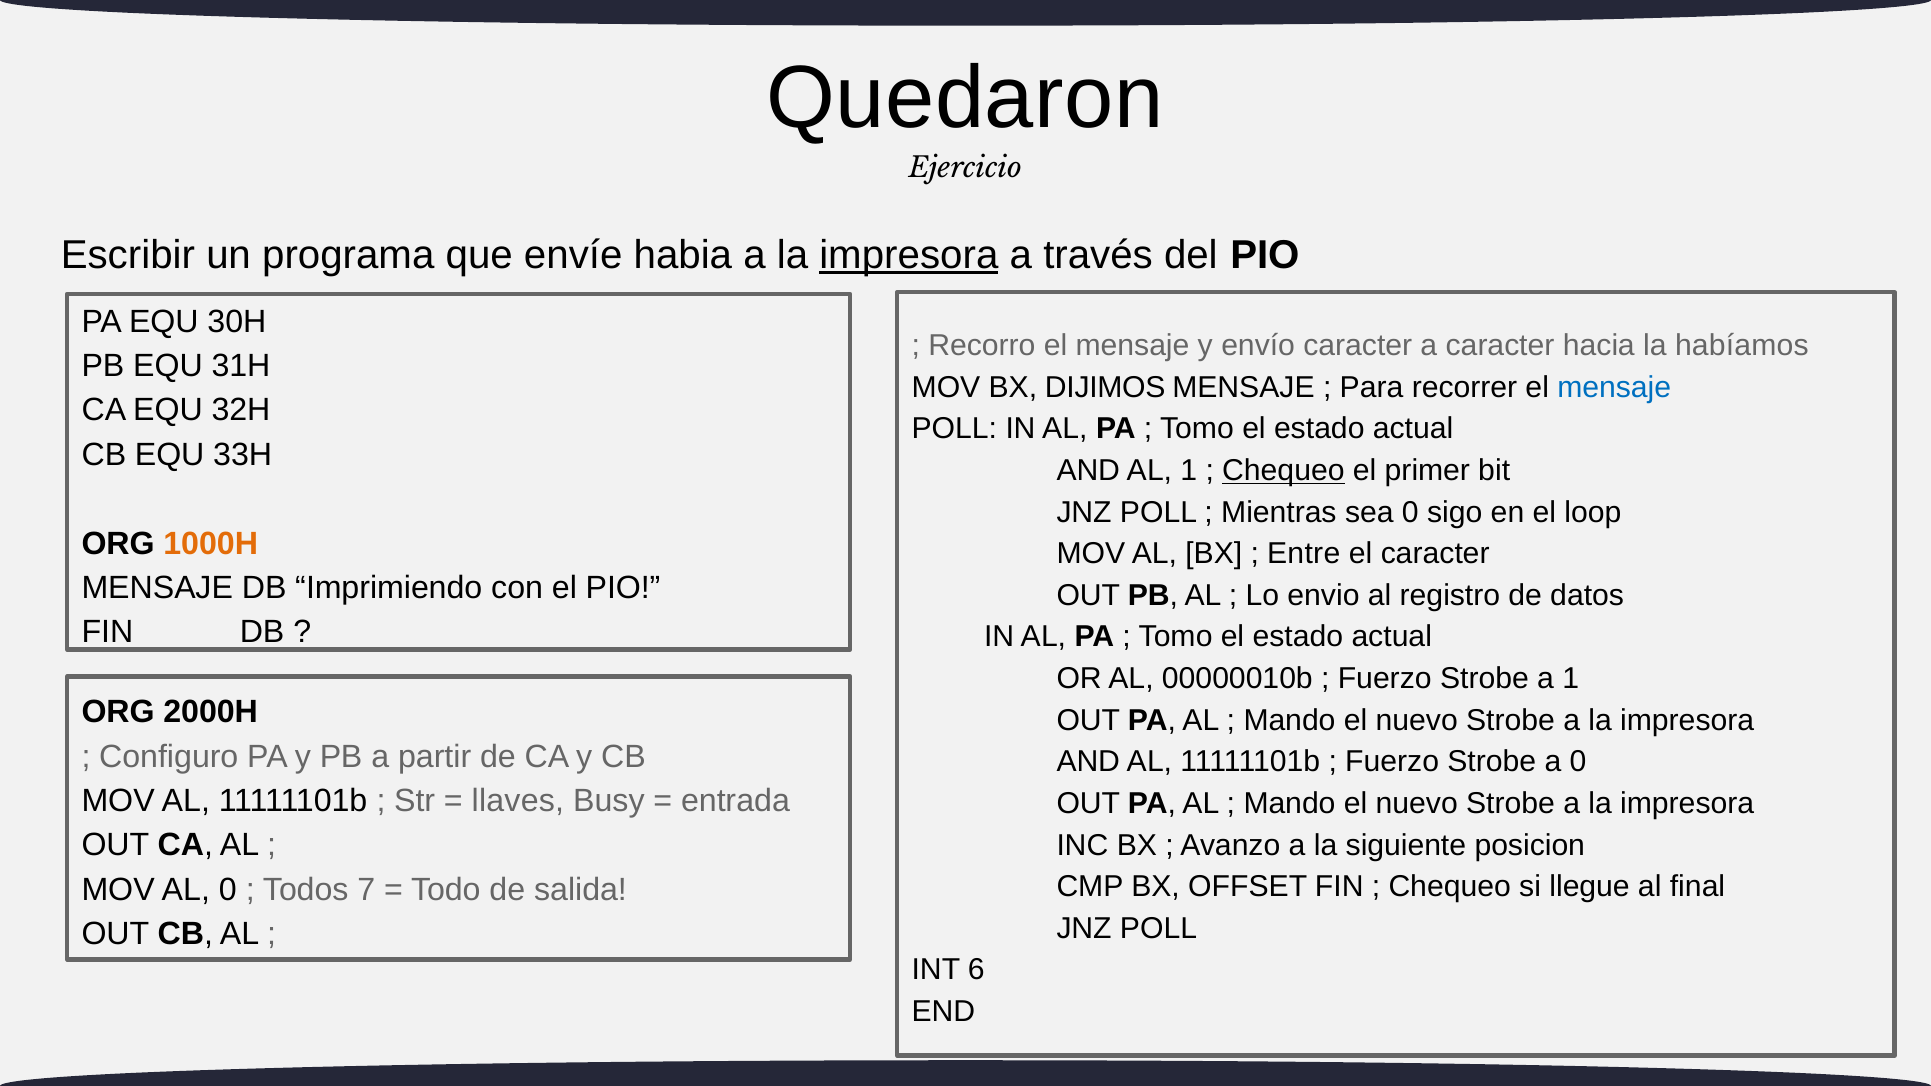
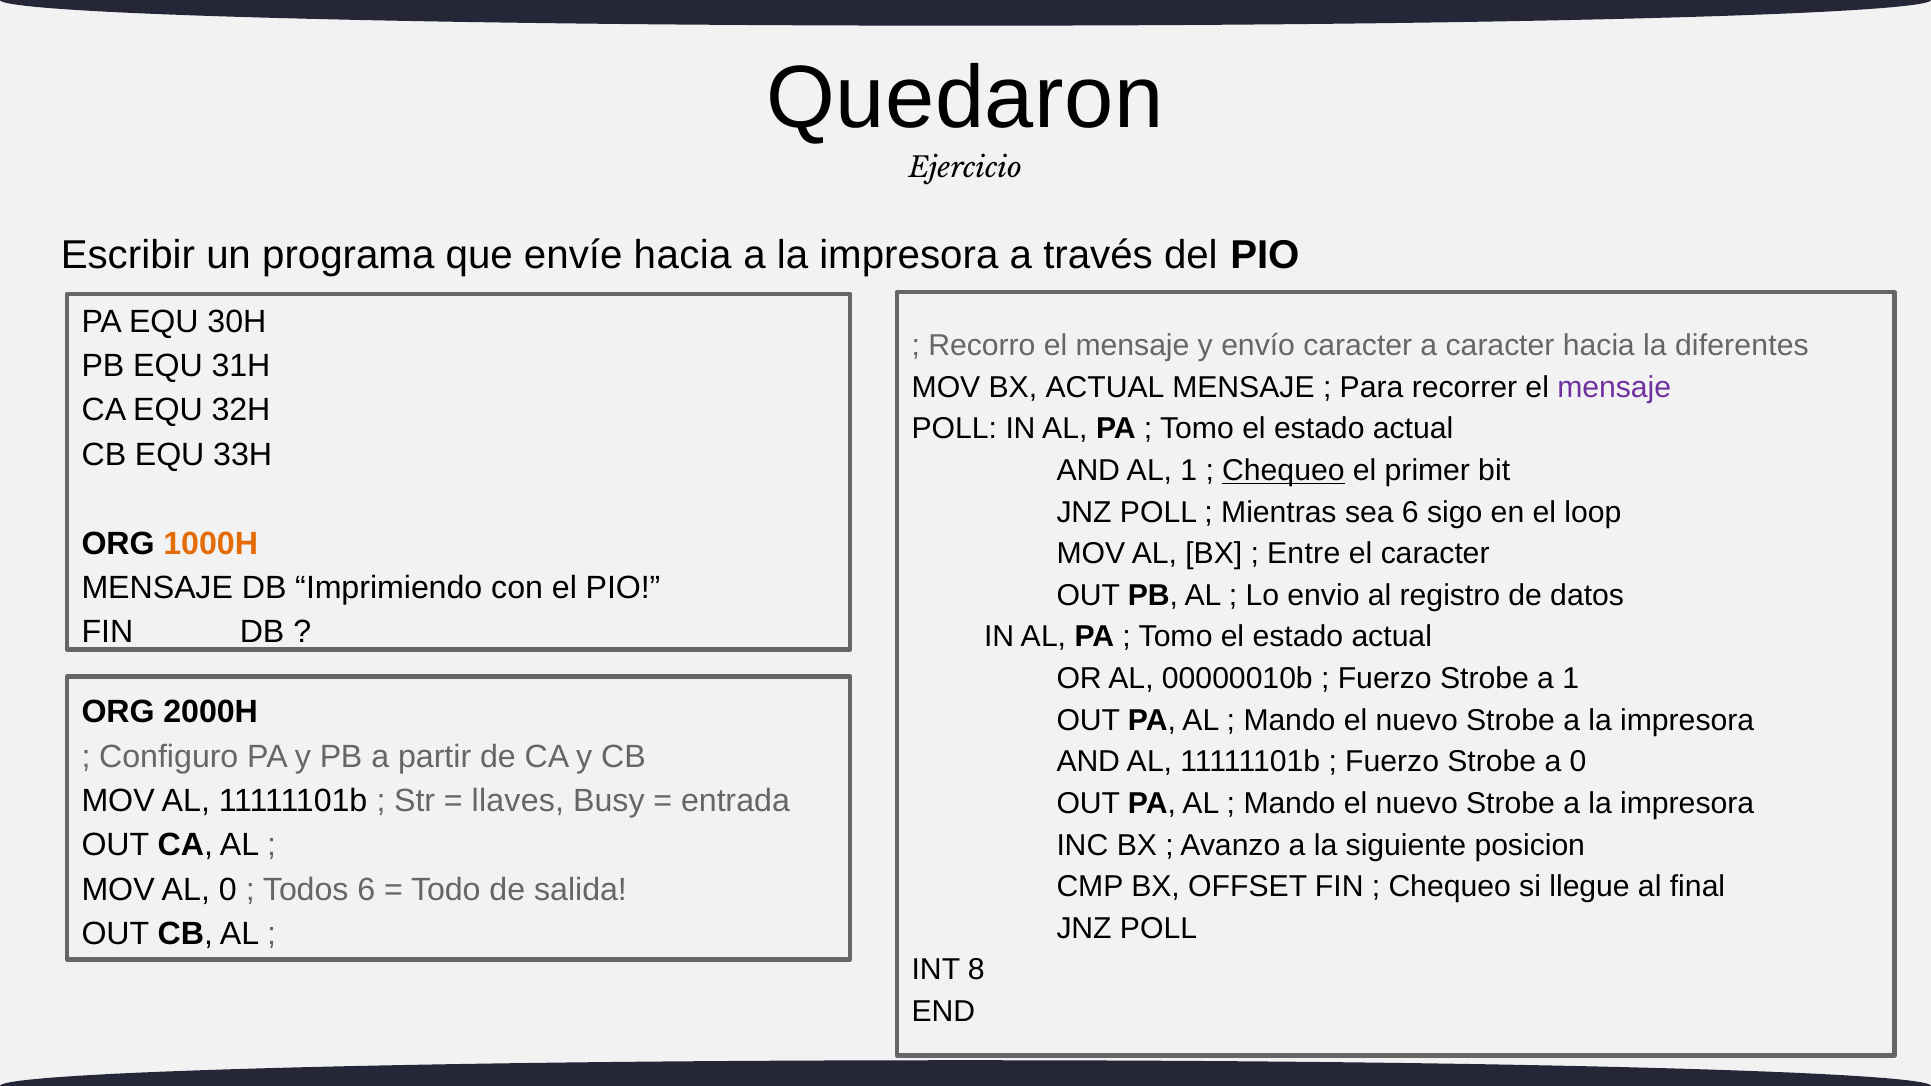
envíe habia: habia -> hacia (683, 255)
impresora underline: present -> none (909, 255)
habíamos: habíamos -> diferentes (1742, 346)
BX DIJIMOS: DIJIMOS -> ACTUAL (1105, 387)
mensaje colour: blue -> purple (1614, 387)
sea 0: 0 -> 6 (1410, 512)
Todos 7: 7 -> 6 (366, 890)
6: 6 -> 8 (976, 970)
